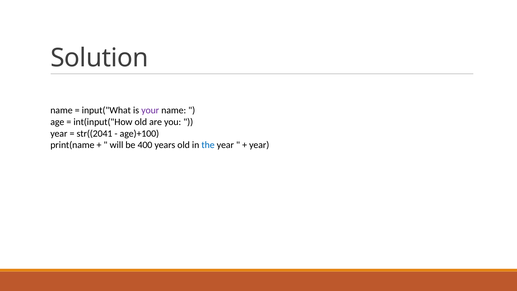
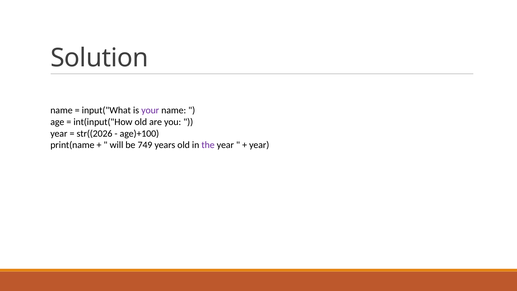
str((2041: str((2041 -> str((2026 (95, 133)
400: 400 -> 749 (145, 145)
the colour: blue -> purple (208, 145)
